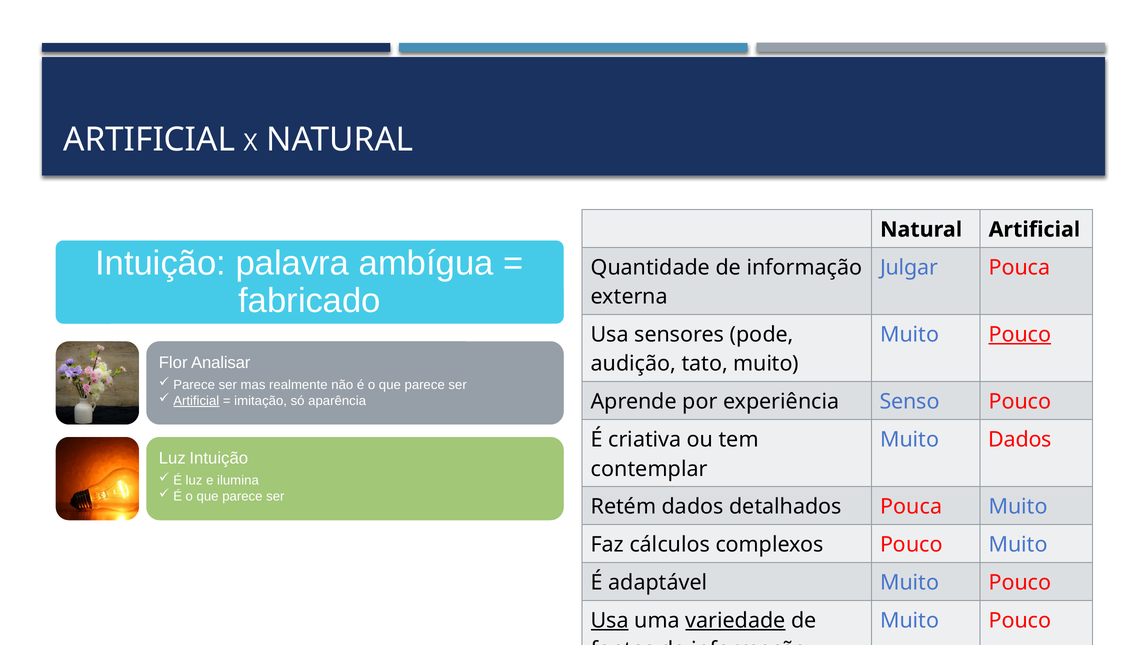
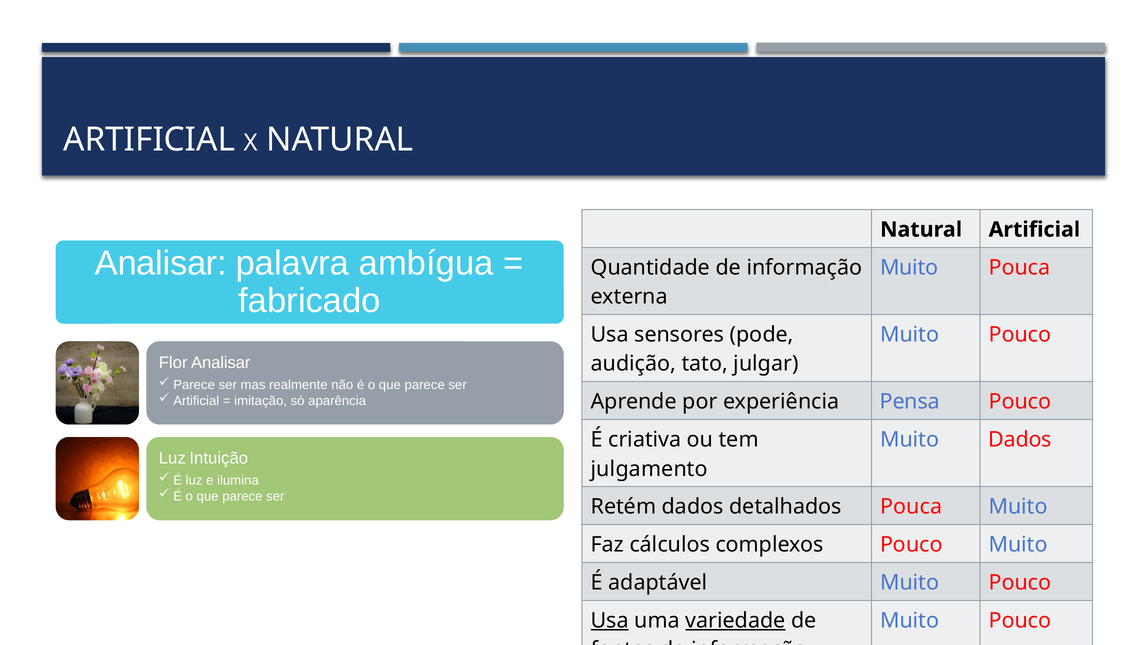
Intuição: Intuição -> Analisar (161, 263)
Julgar: Julgar -> Muito (909, 268)
Pouco underline: present -> none (1020, 335)
tato muito: muito -> julgar (766, 364)
Artificial underline: present -> none (196, 401)
Senso: Senso -> Pensa (910, 402)
contemplar: contemplar -> julgamento (649, 469)
